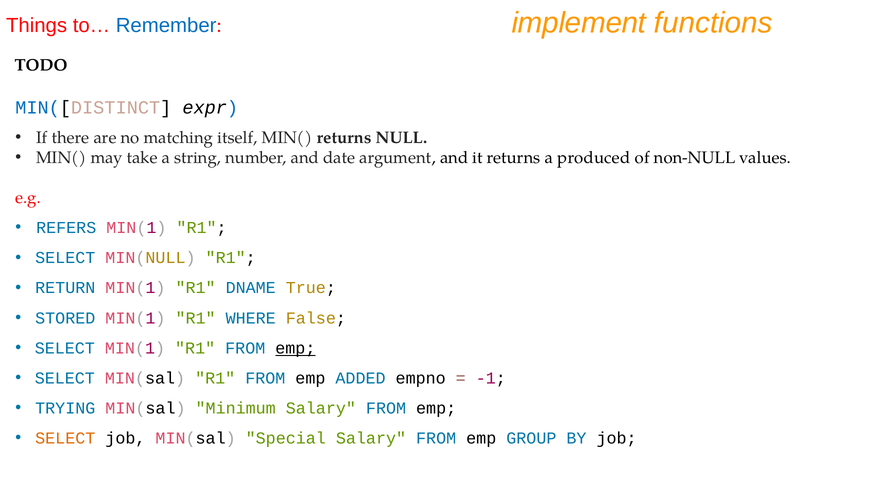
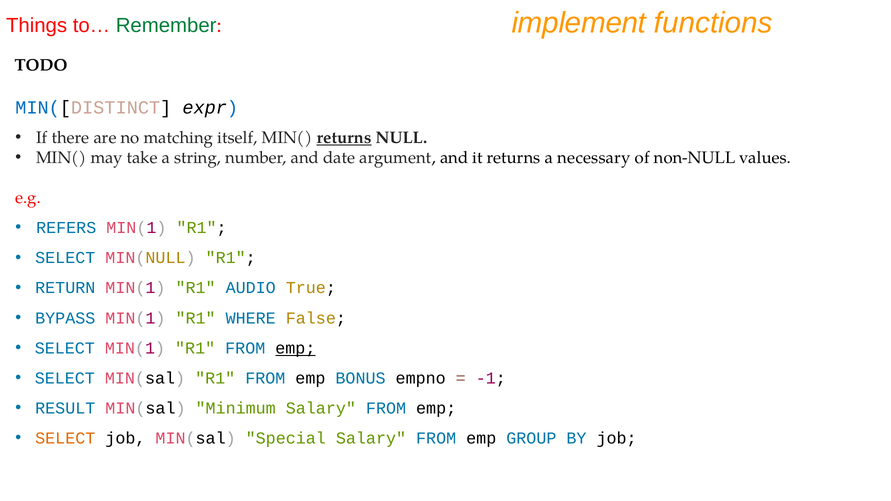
Remember colour: blue -> green (166, 25)
returns underline: none -> present (344, 138)
produced: produced -> necessary (594, 158)
DNAME: DNAME -> AUDIO (251, 288)
STORED: STORED -> BYPASS (65, 318)
ADDED: ADDED -> BONUS (361, 378)
TRYING: TRYING -> RESULT (65, 408)
